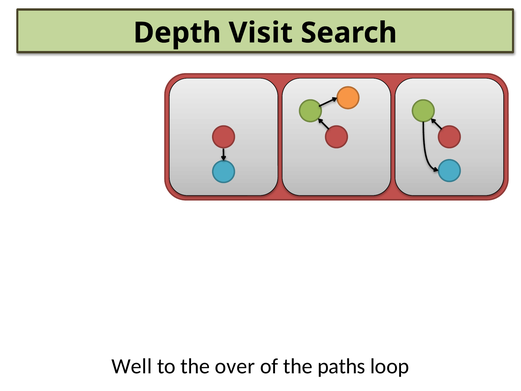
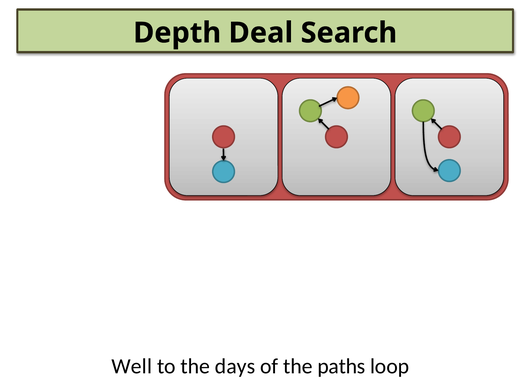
Visit: Visit -> Deal (261, 33)
over: over -> days (235, 366)
